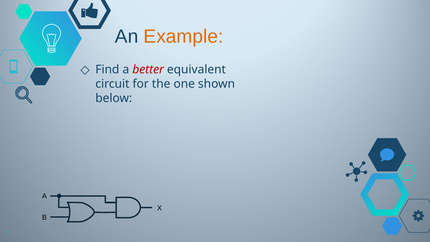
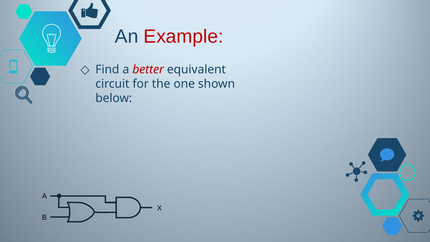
Example colour: orange -> red (183, 37)
